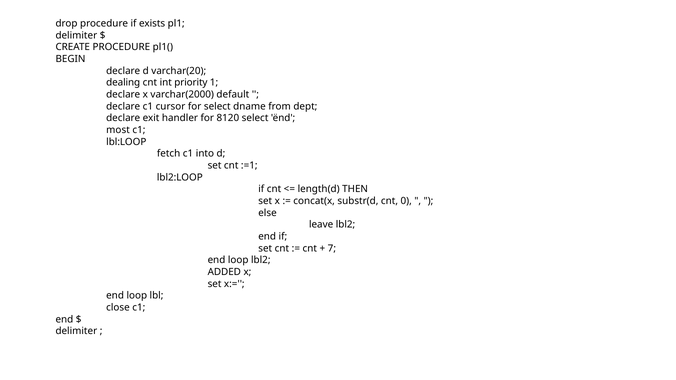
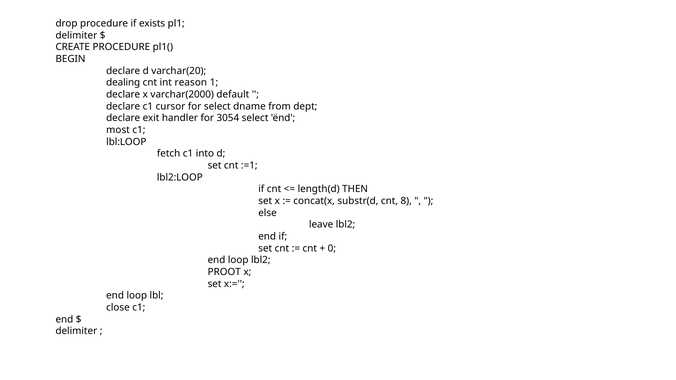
priority: priority -> reason (191, 83)
8120: 8120 -> 3054 (228, 118)
0: 0 -> 8 (406, 201)
7: 7 -> 0 (332, 248)
ADDED: ADDED -> PROOT (224, 272)
